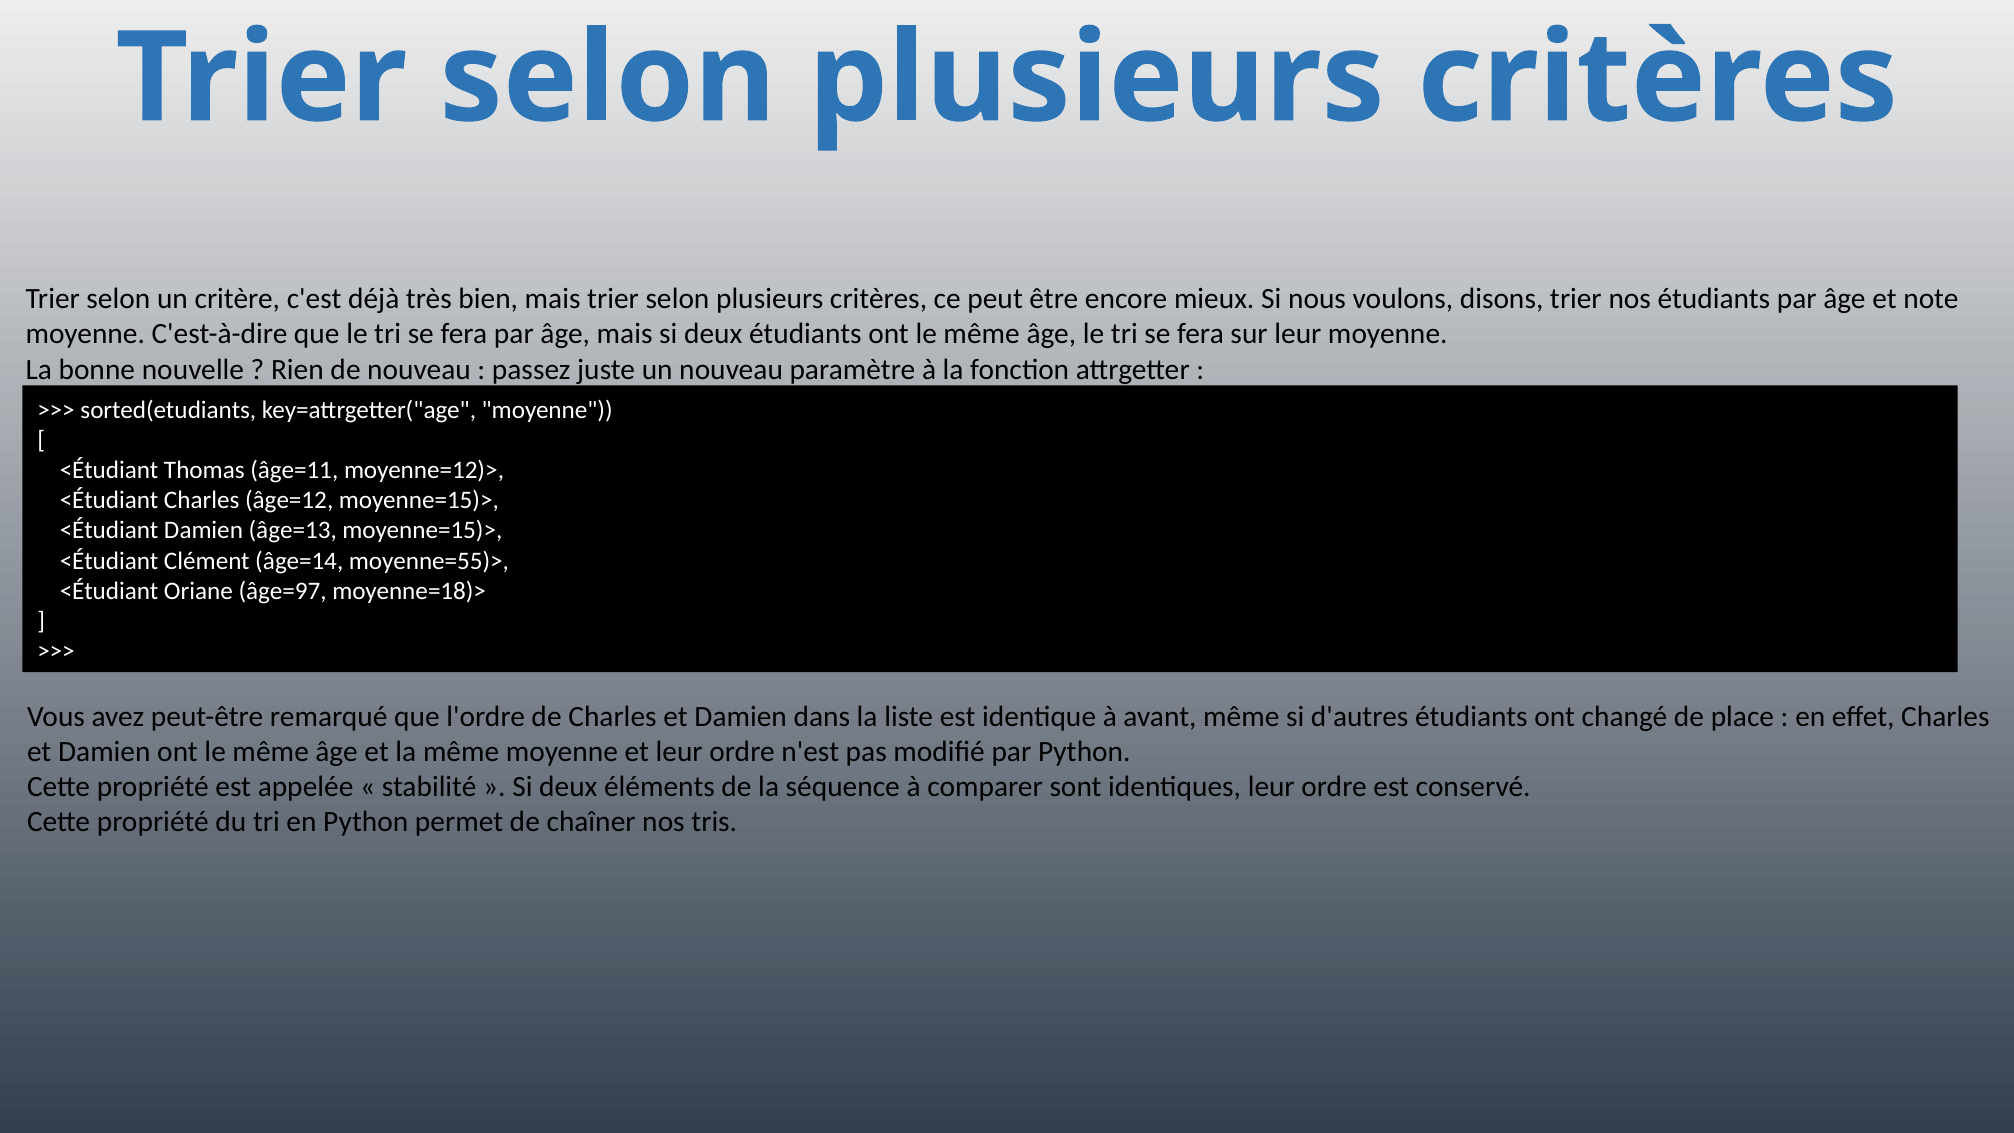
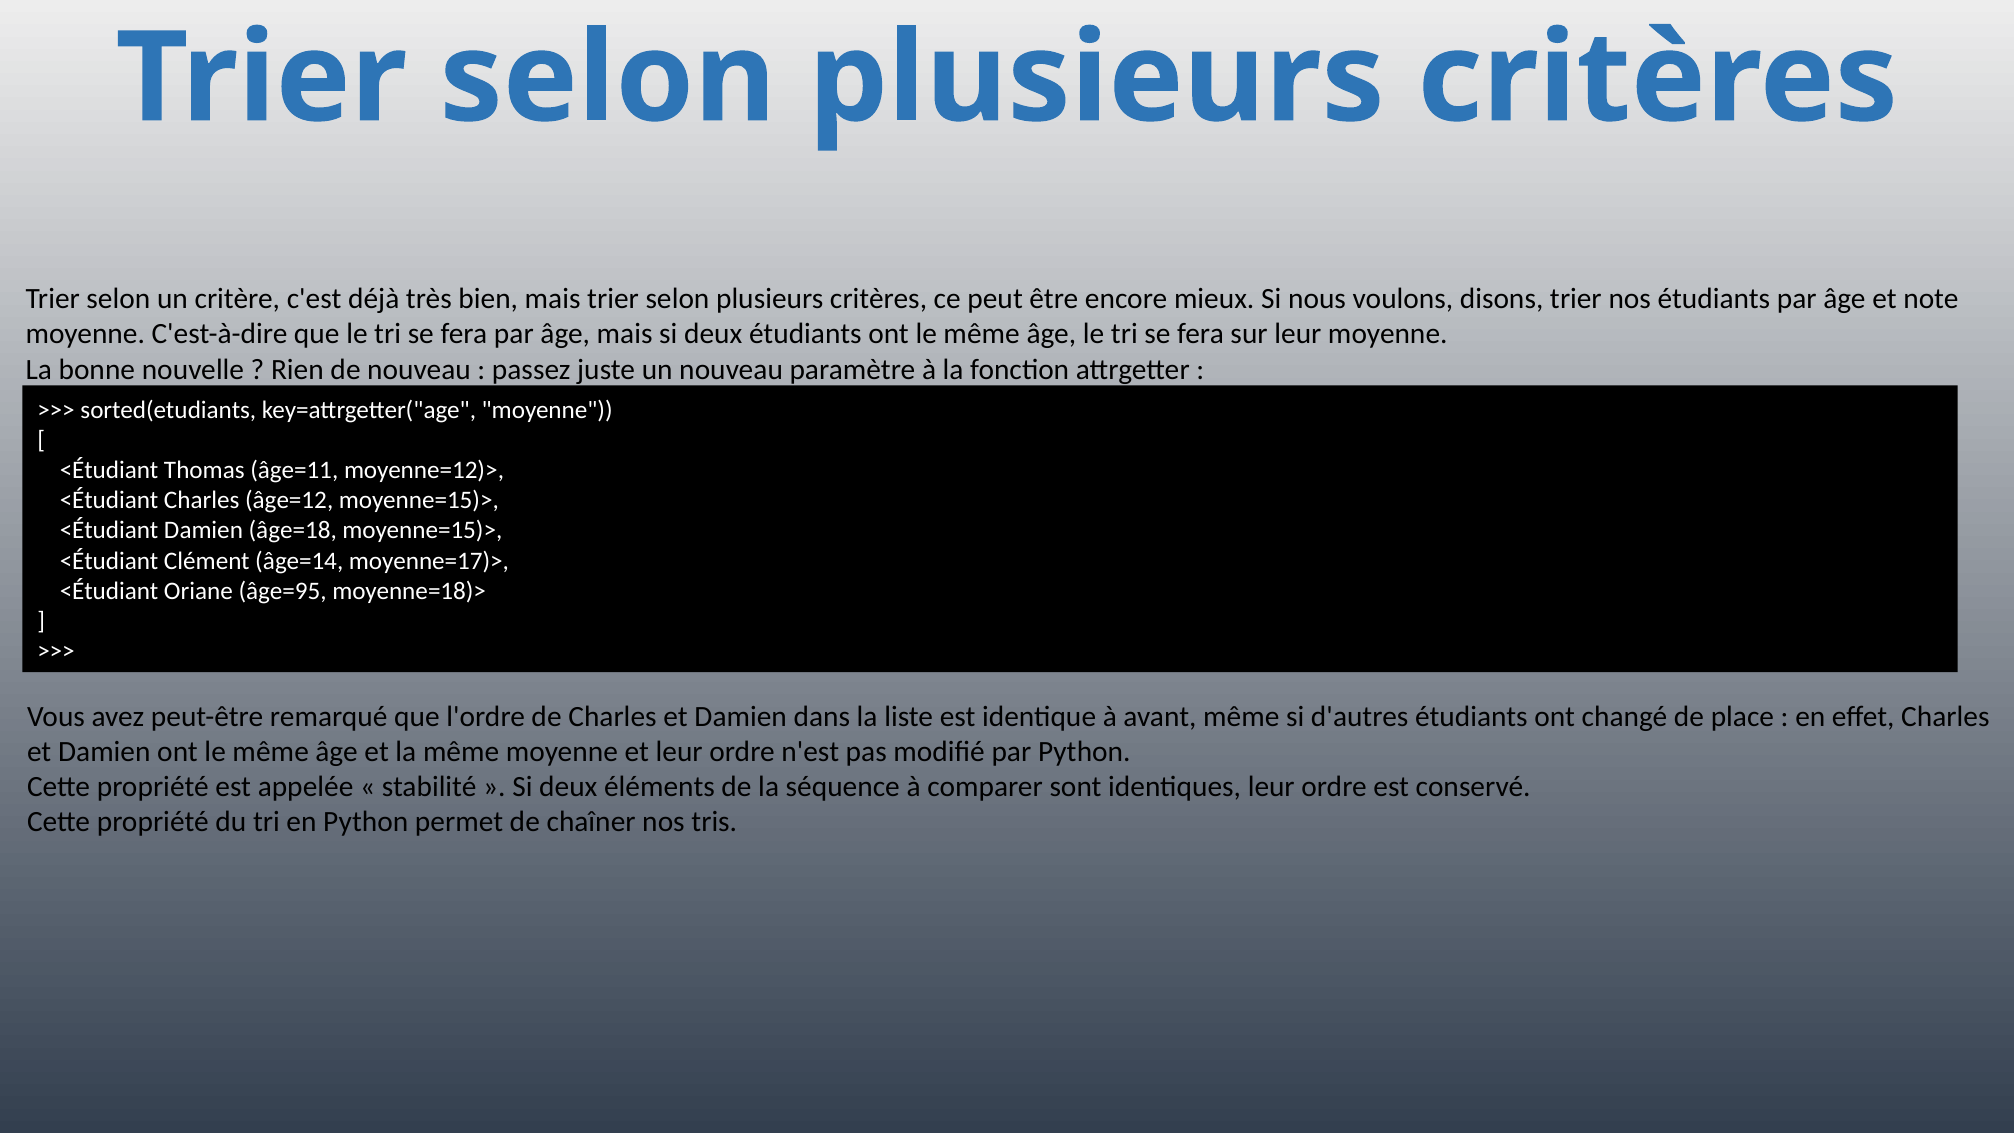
âge=13: âge=13 -> âge=18 (293, 531)
moyenne=55)>: moyenne=55)> -> moyenne=17)> (429, 561)
âge=97: âge=97 -> âge=95 (283, 591)
